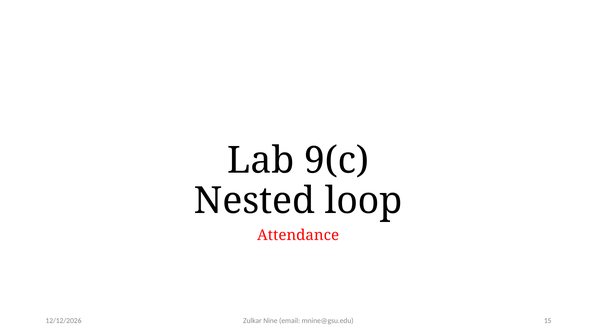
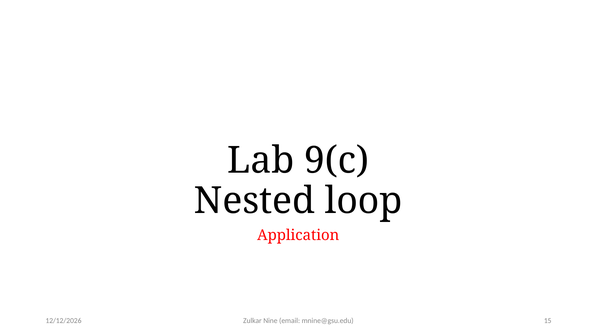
Attendance: Attendance -> Application (298, 235)
